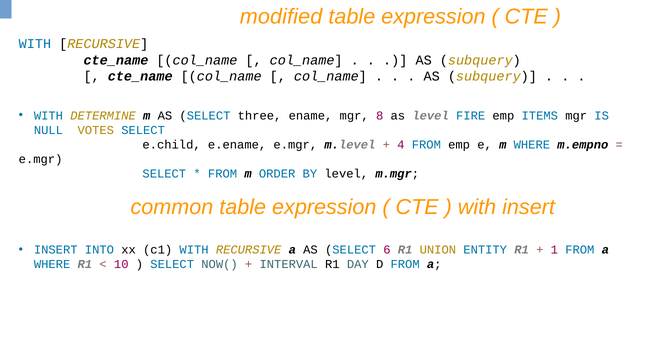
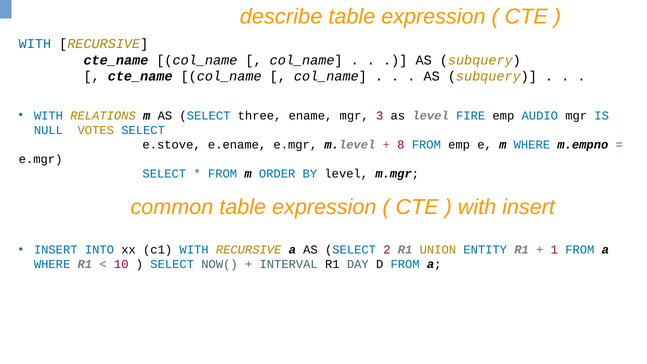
modified: modified -> describe (281, 17)
DETERMINE: DETERMINE -> RELATIONS (103, 116)
8: 8 -> 3 (380, 116)
ITEMS: ITEMS -> AUDIO (540, 116)
e.child: e.child -> e.stove (172, 145)
4: 4 -> 8 (401, 145)
6: 6 -> 2 (387, 250)
